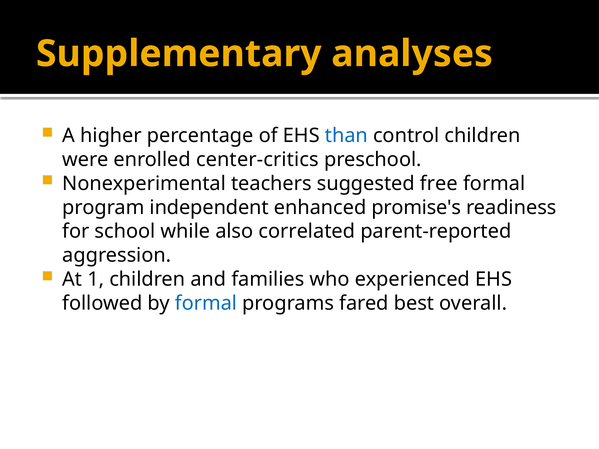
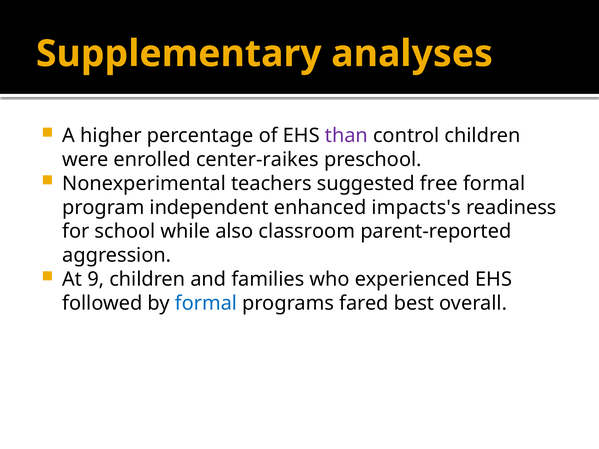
than colour: blue -> purple (346, 136)
center-critics: center-critics -> center-raikes (257, 160)
promise's: promise's -> impacts's (416, 208)
correlated: correlated -> classroom (307, 231)
1: 1 -> 9 (96, 279)
